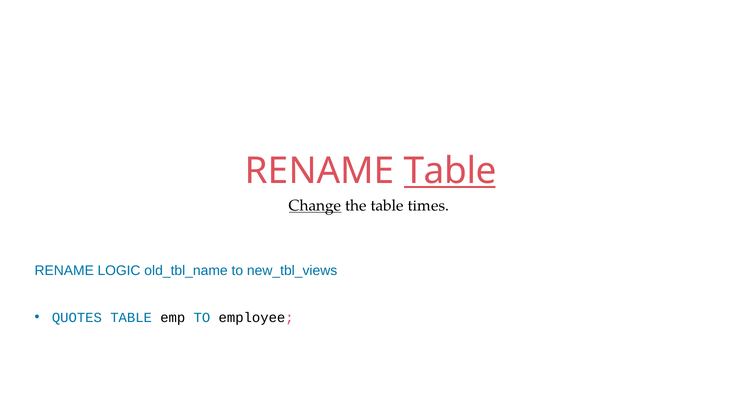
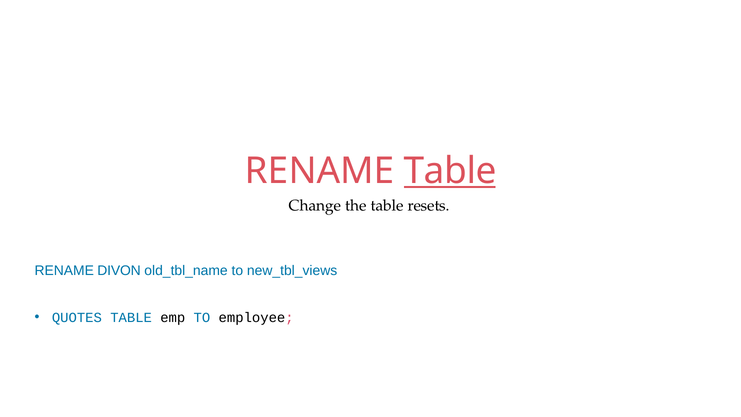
Change underline: present -> none (315, 205)
times: times -> resets (429, 205)
LOGIC: LOGIC -> DIVON (119, 271)
